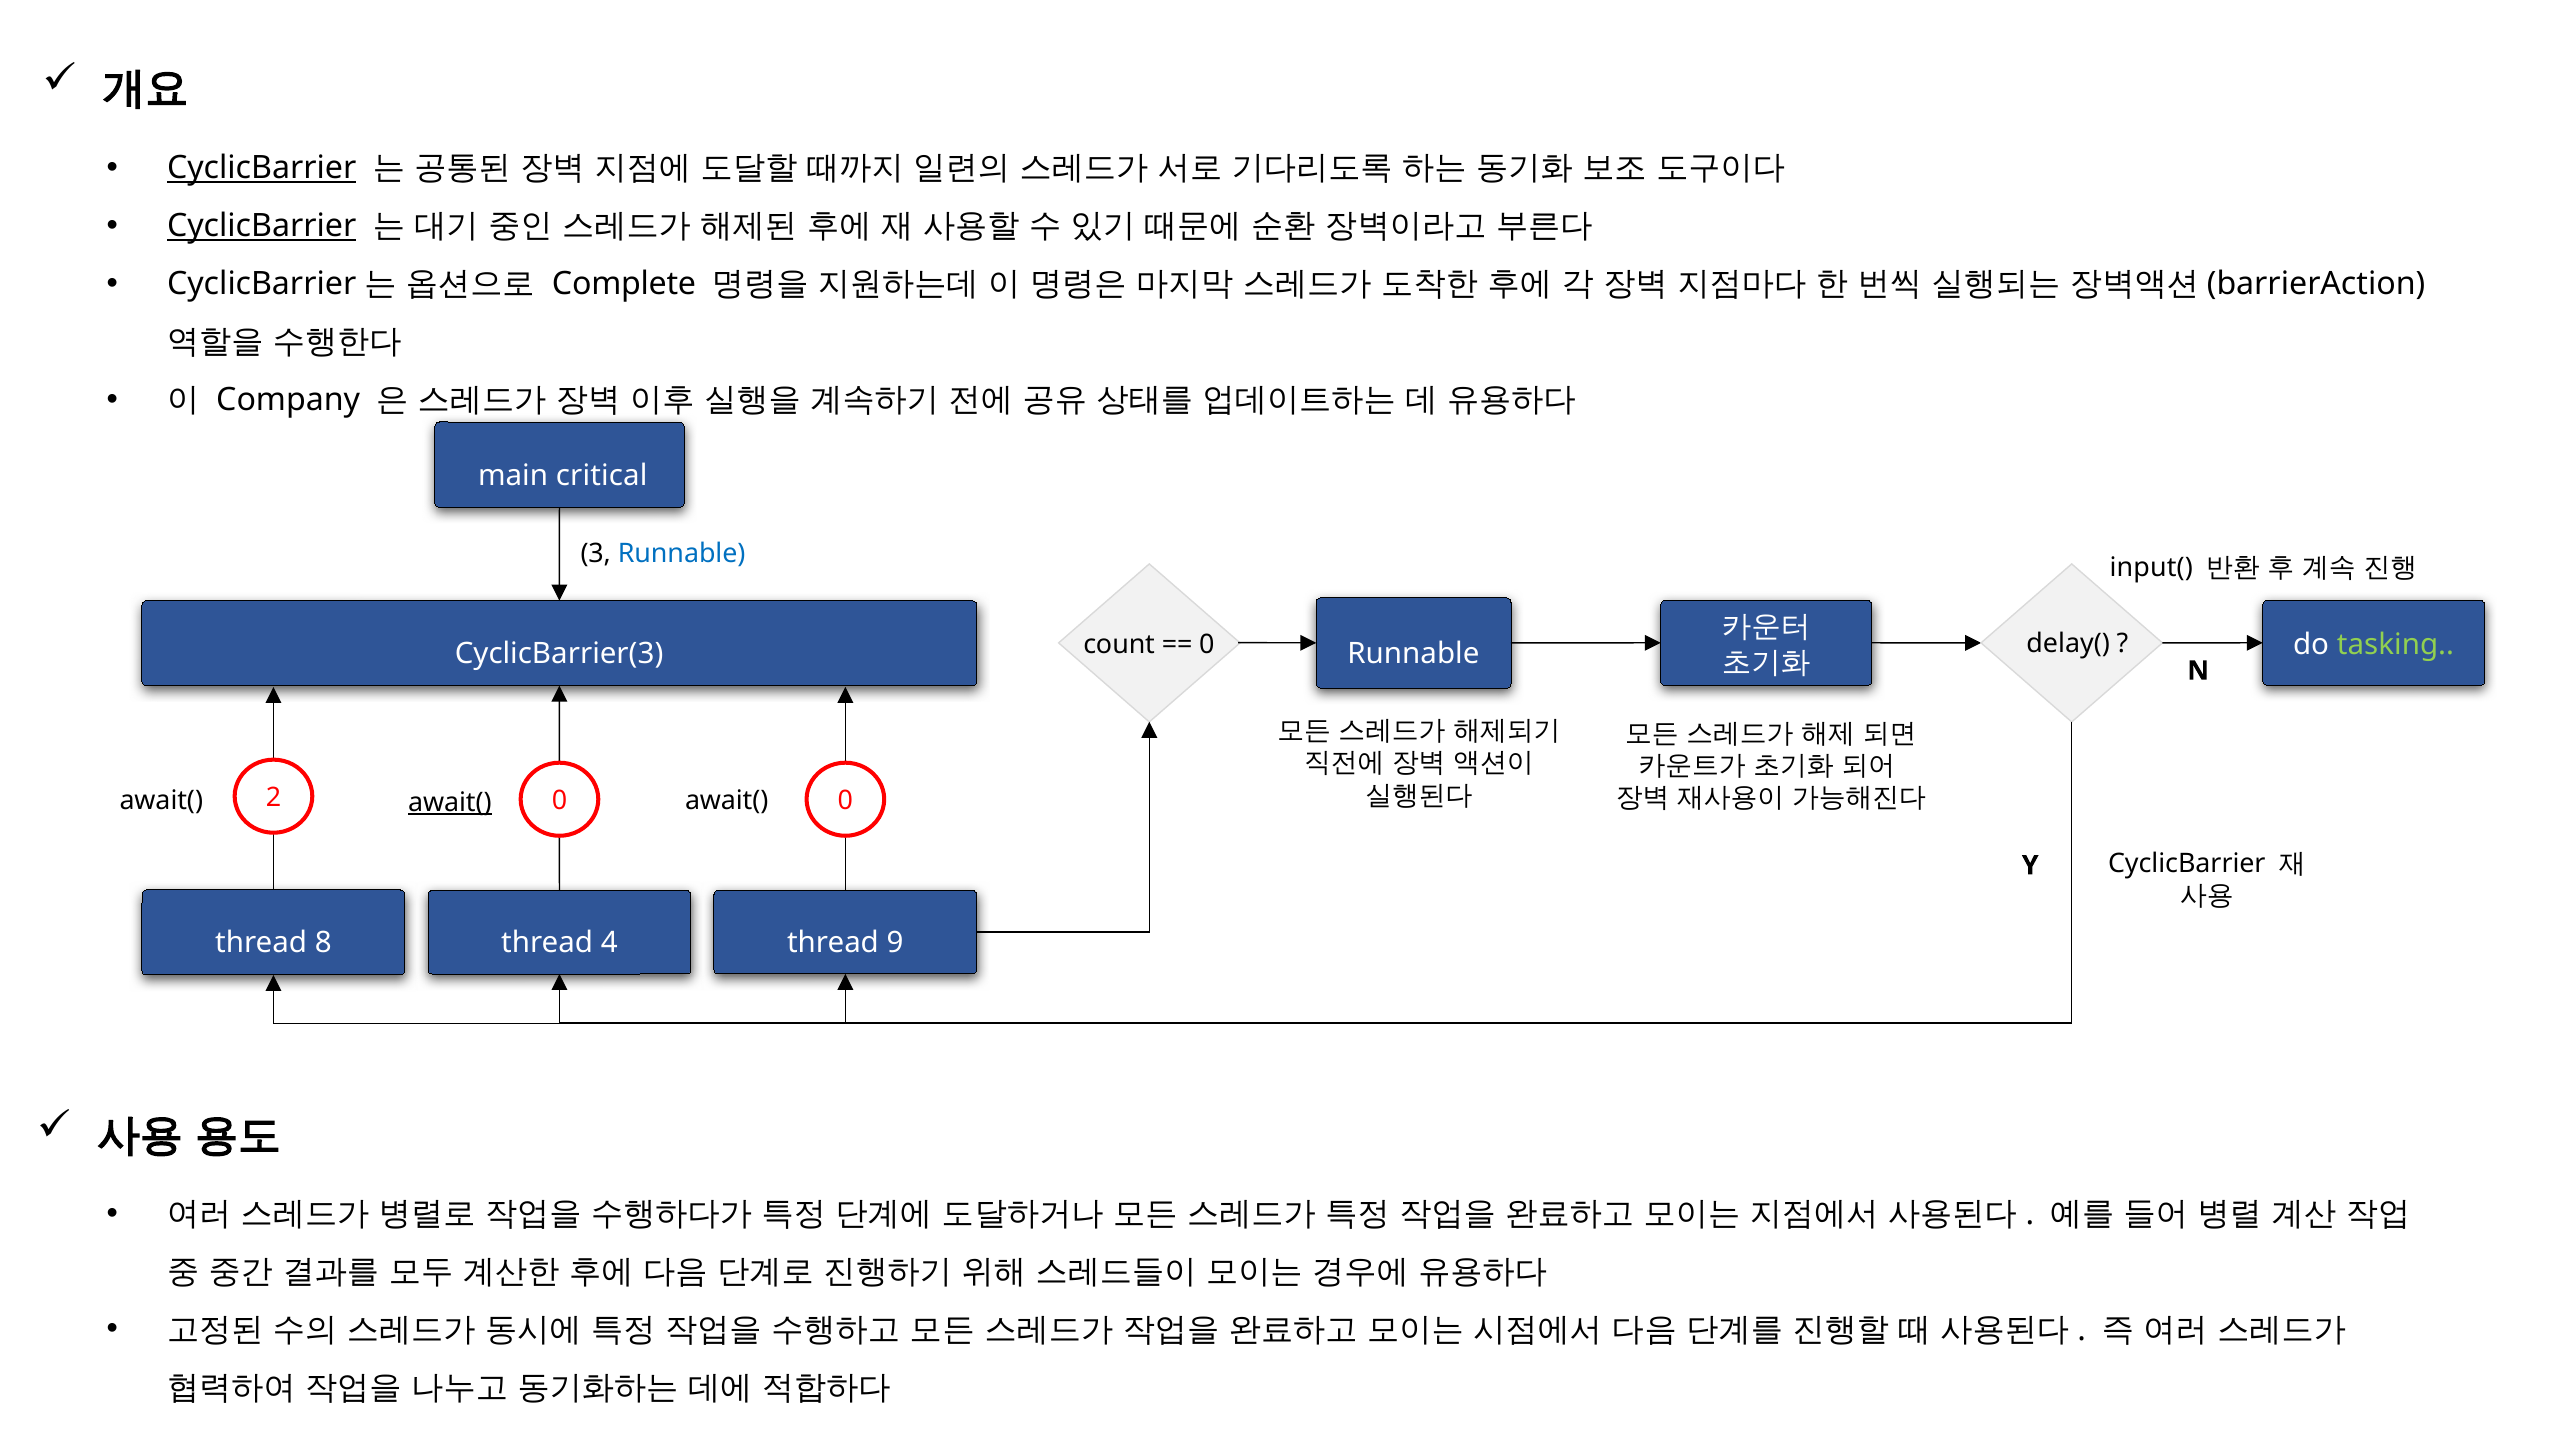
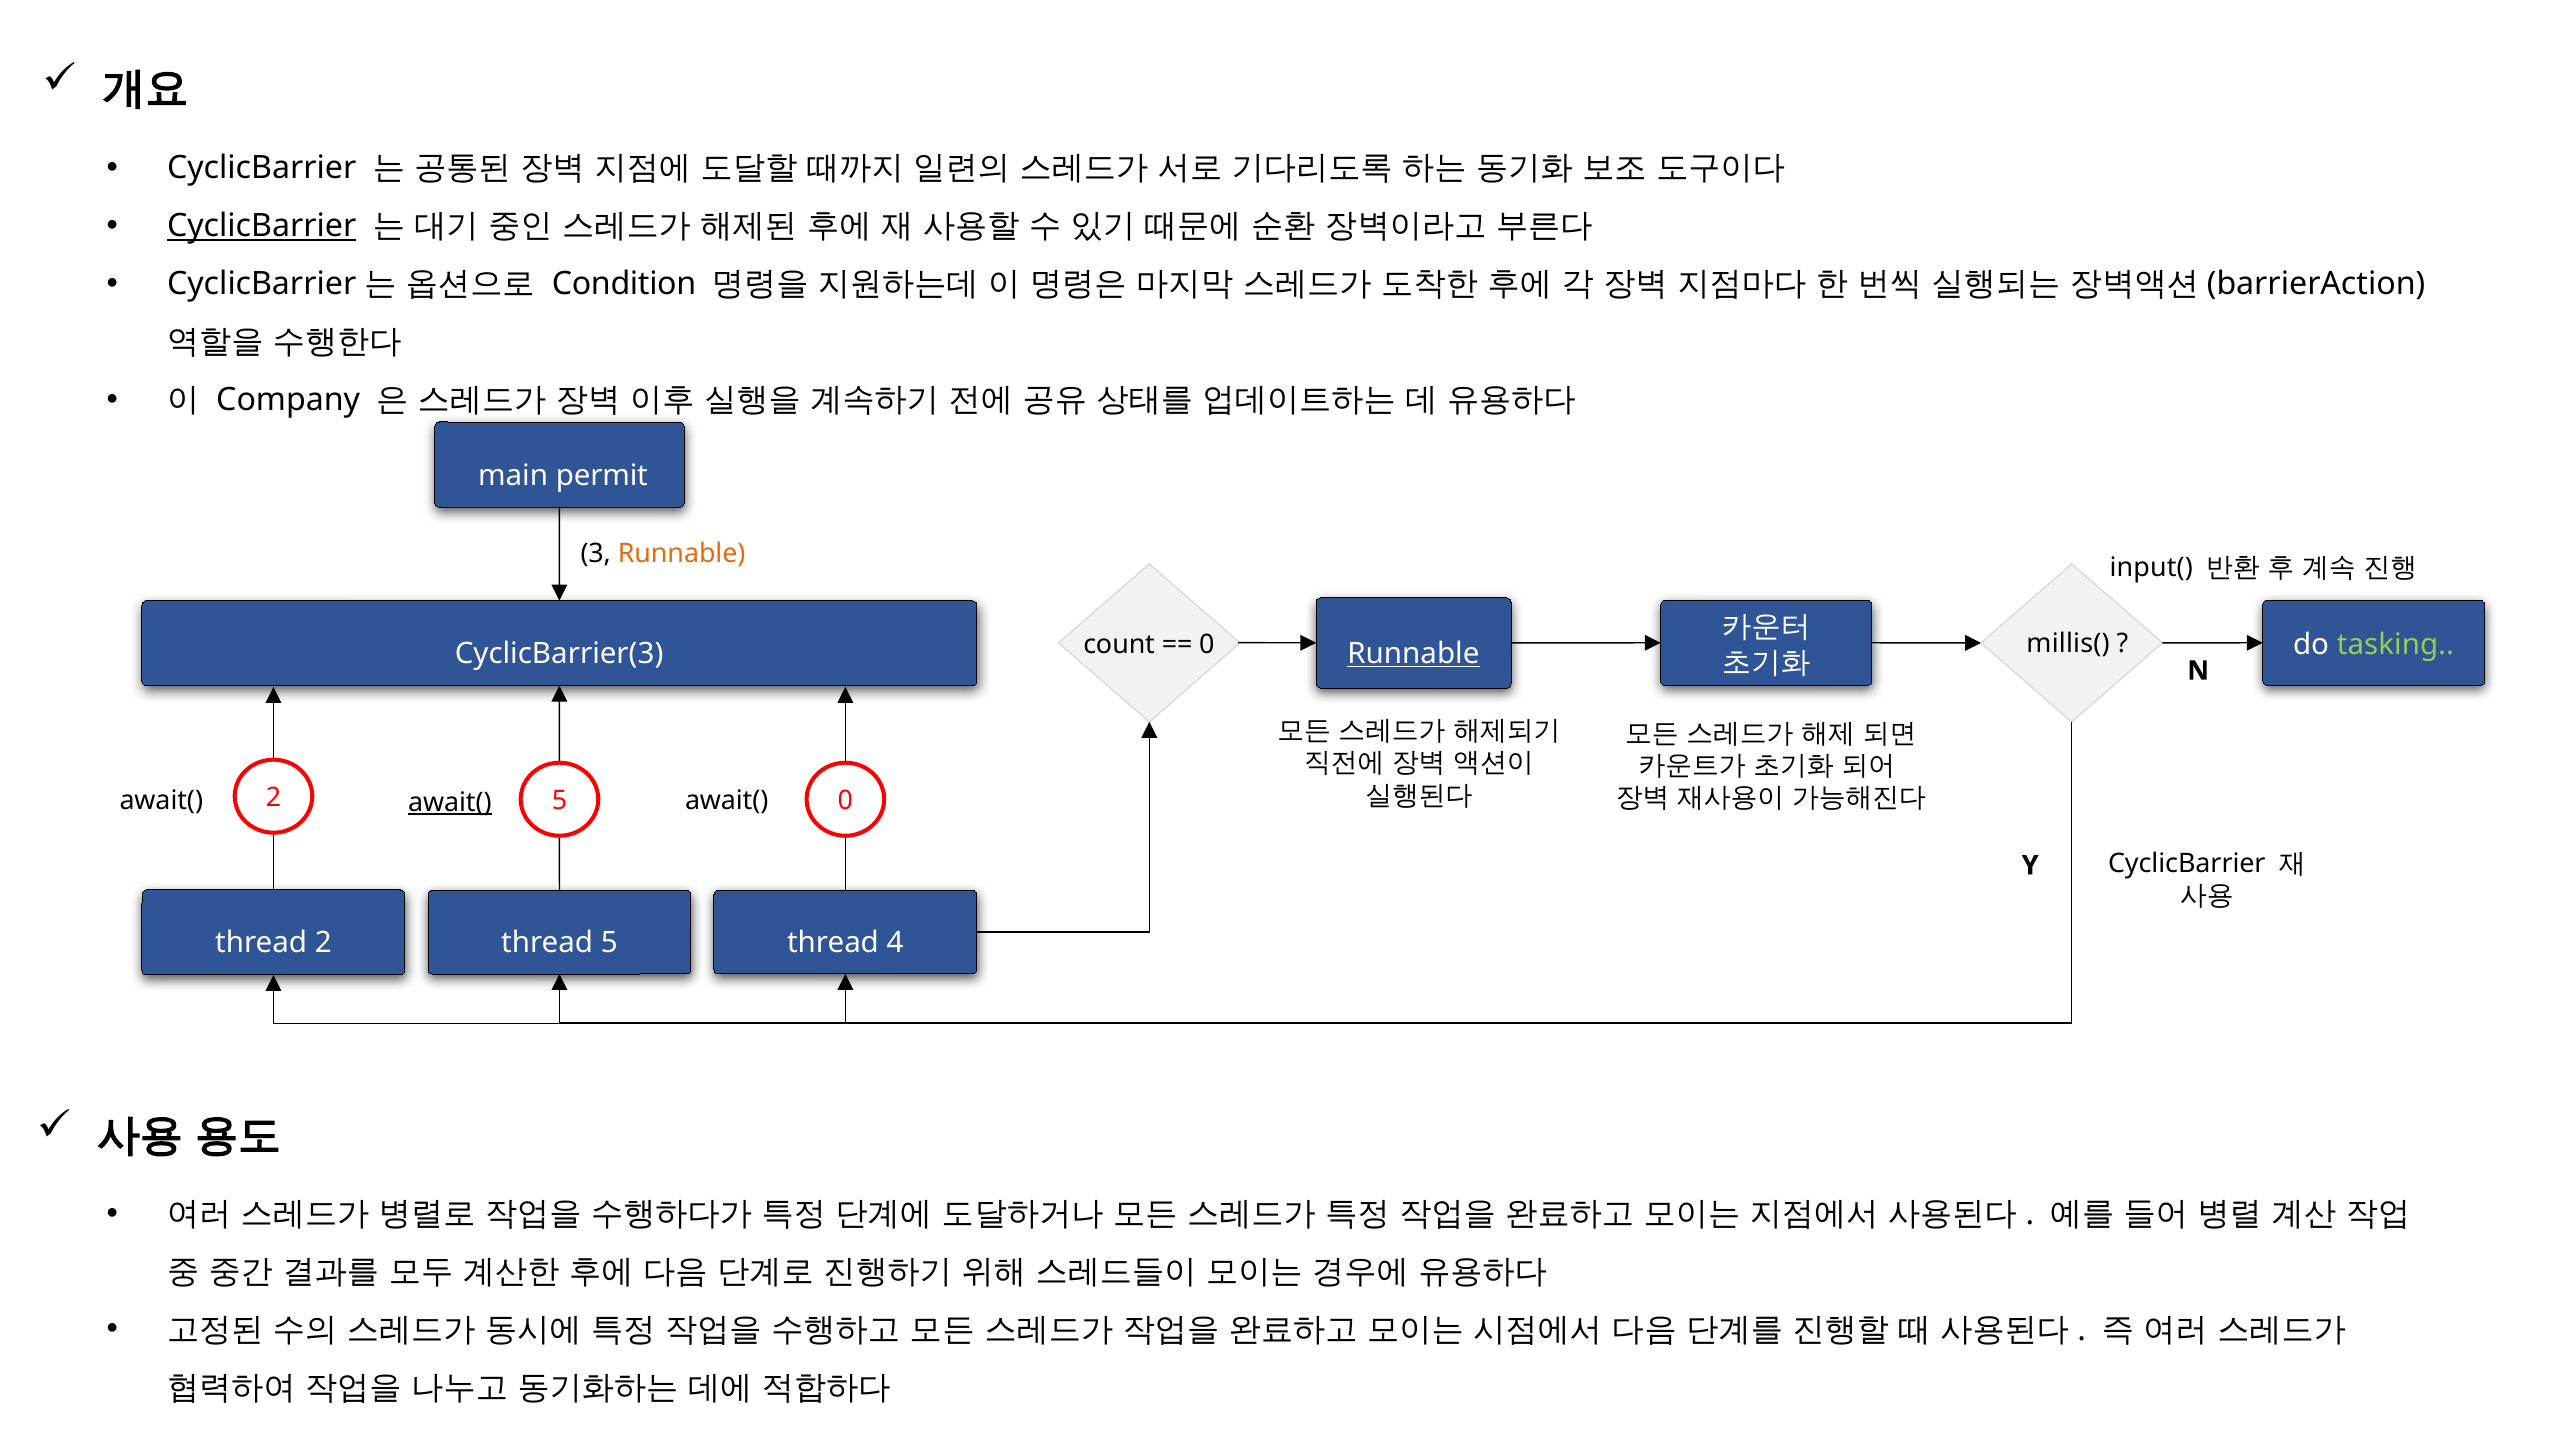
CyclicBarrier underline: present -> none (262, 168)
Complete: Complete -> Condition (624, 284)
critical: critical -> permit (602, 475)
Runnable colour: blue -> orange (682, 554)
delay(: delay( -> millis( (2068, 644)
Runnable underline: none -> present (1413, 654)
2 0: 0 -> 5 (560, 801)
thread 8: 8 -> 2 (323, 943)
thread 4: 4 -> 5 (609, 943)
9: 9 -> 4 (895, 943)
